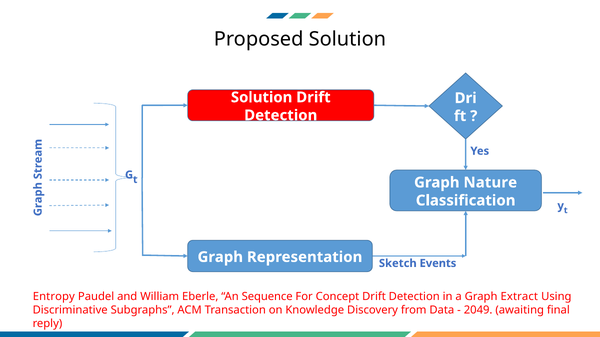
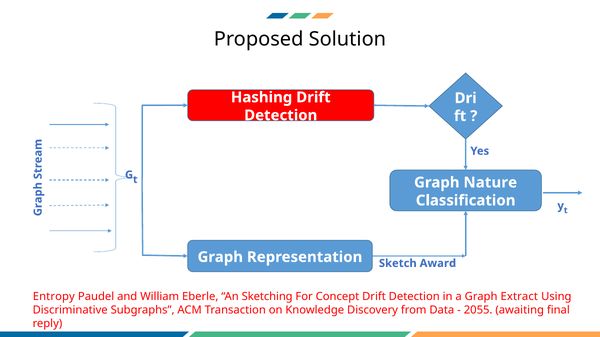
Solution: Solution -> Hashing (262, 97)
Events: Events -> Award (438, 264)
Sequence: Sequence -> Sketching (267, 297)
2049: 2049 -> 2055 (478, 311)
